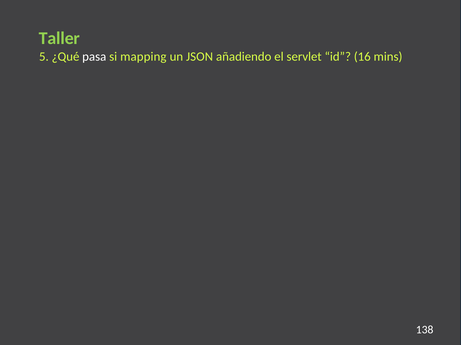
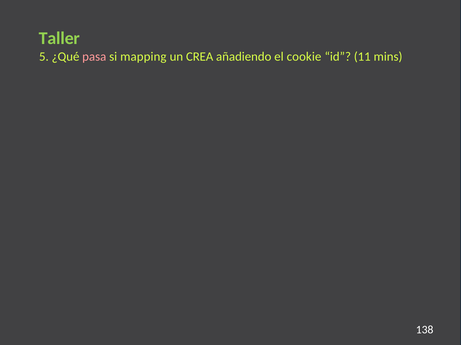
pasa colour: white -> pink (94, 57)
JSON: JSON -> CREA (200, 57)
servlet: servlet -> cookie (304, 57)
16: 16 -> 11 (362, 57)
